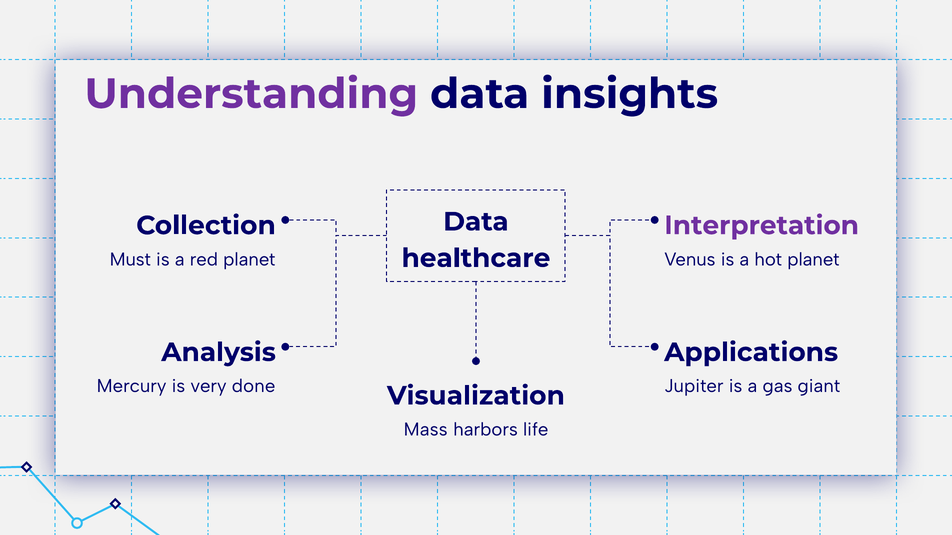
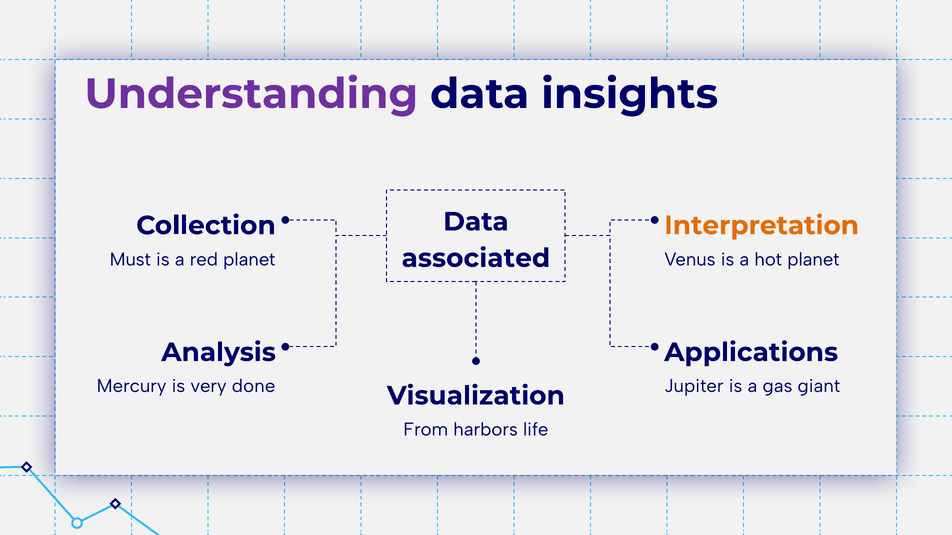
Interpretation colour: purple -> orange (762, 226)
healthcare: healthcare -> associated (476, 258)
Mass: Mass -> From (426, 430)
